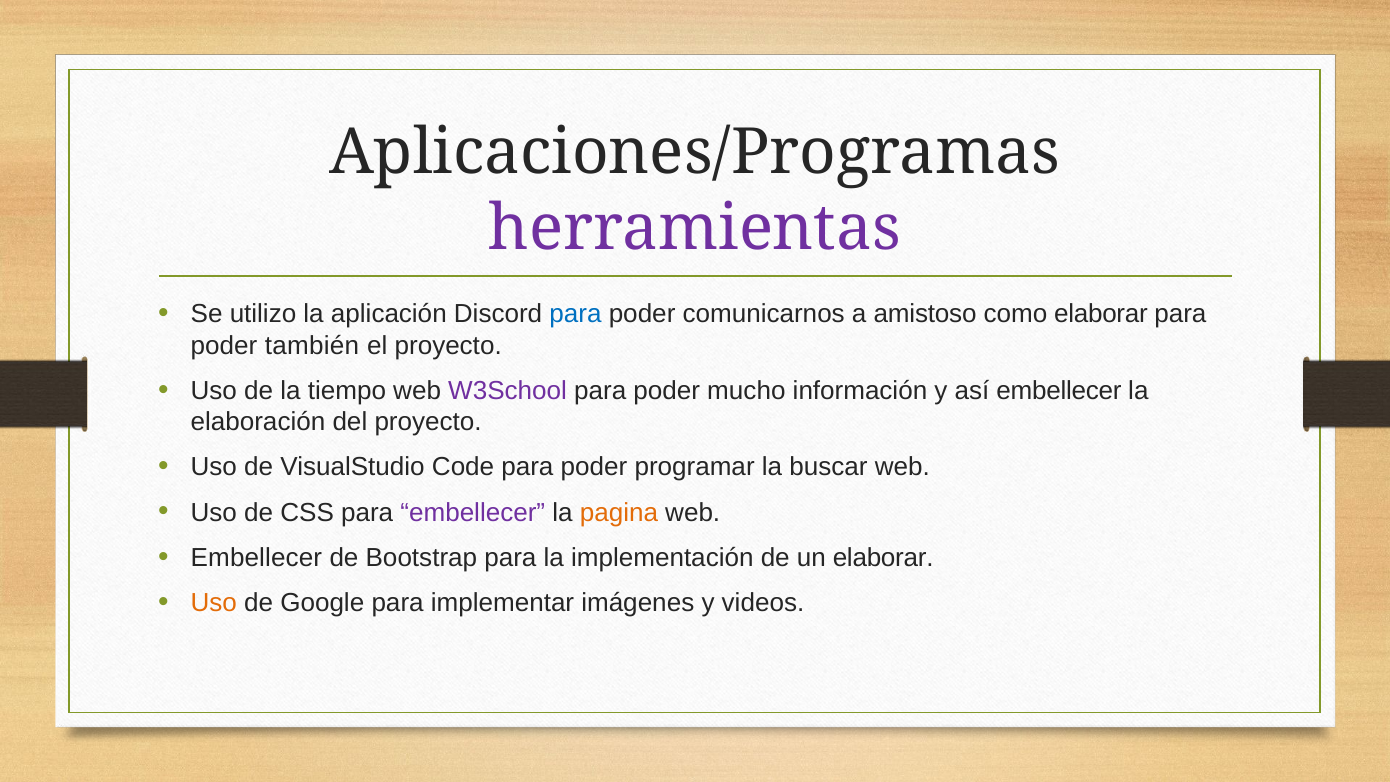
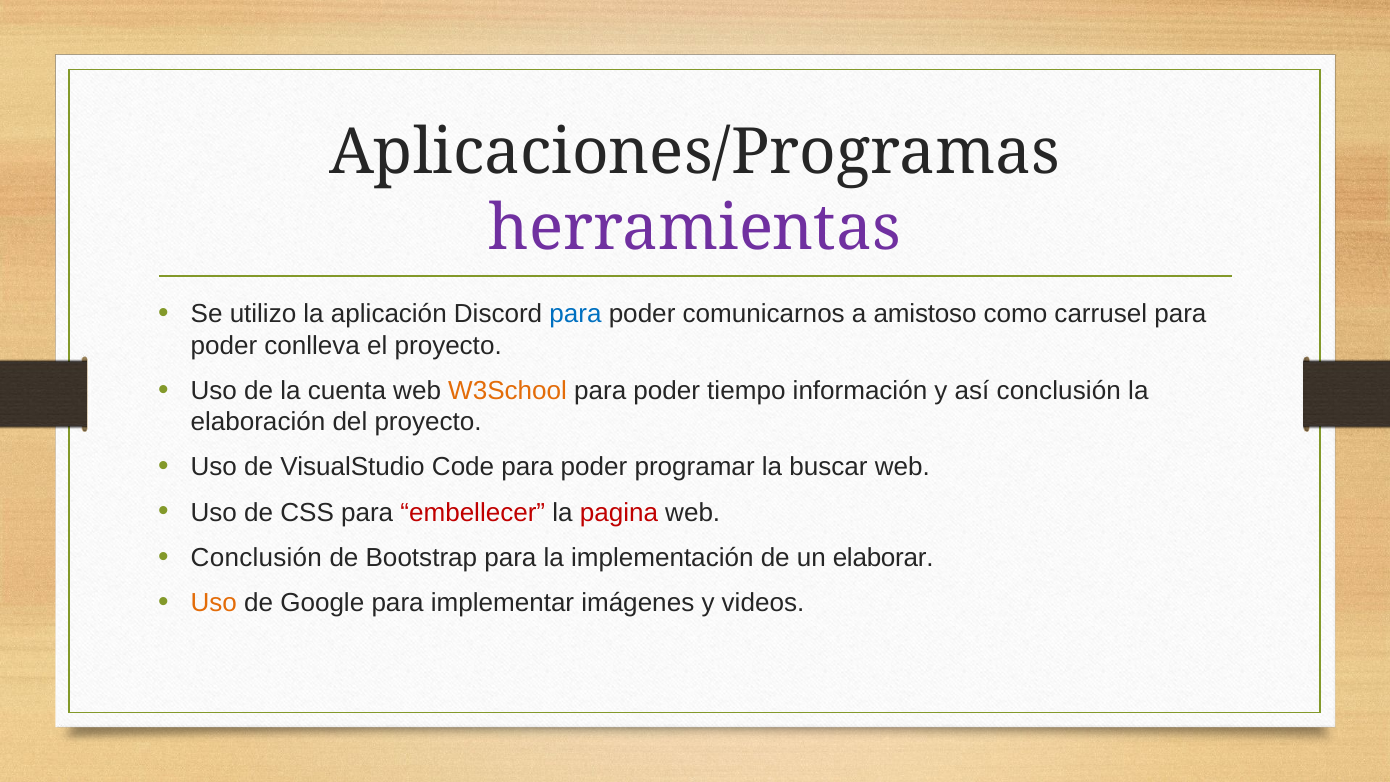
como elaborar: elaborar -> carrusel (1101, 314)
también: también -> conlleva (312, 345)
tiempo: tiempo -> cuenta (347, 391)
W3School colour: purple -> orange (508, 391)
mucho: mucho -> tiempo (746, 391)
así embellecer: embellecer -> conclusión (1059, 391)
embellecer colour: purple -> red (473, 512)
pagina colour: orange -> red (619, 512)
Embellecer: Embellecer -> Conclusión (256, 558)
